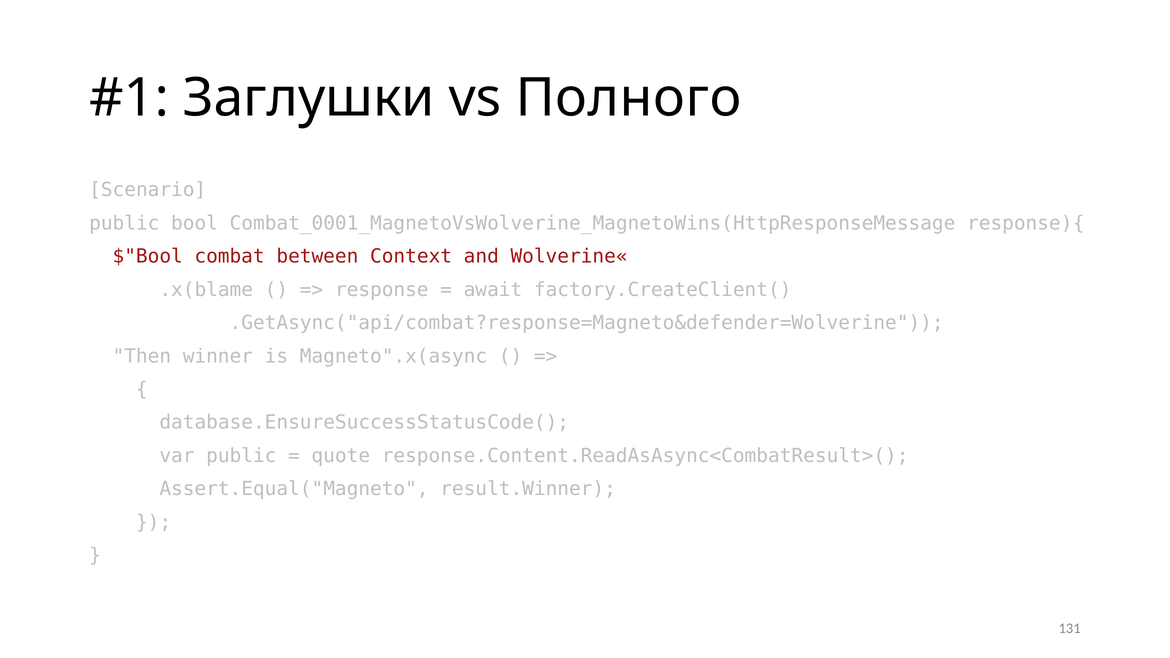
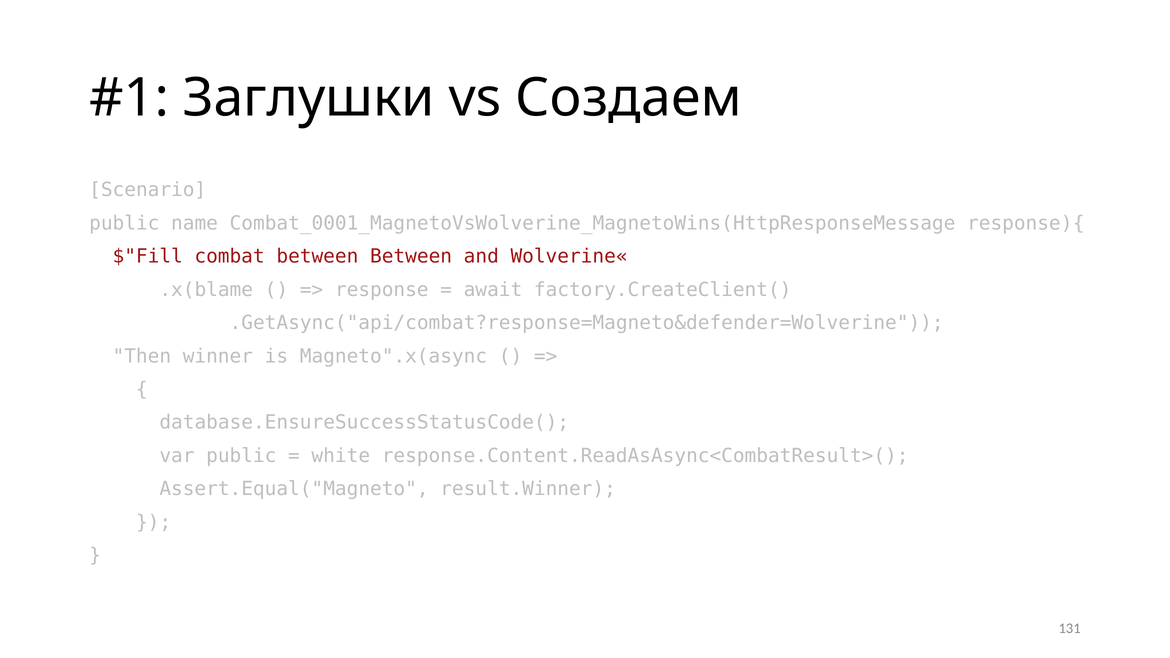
Полного: Полного -> Создаем (629, 98)
bool: bool -> name (195, 223)
$"Bool: $"Bool -> $"Fill (148, 256)
between Context: Context -> Between (411, 256)
quote: quote -> white (341, 456)
